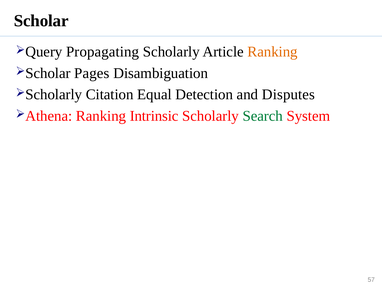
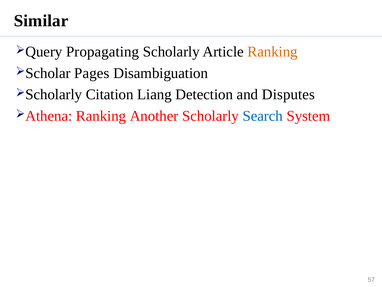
Scholar: Scholar -> Similar (41, 21)
Equal: Equal -> Liang (154, 94)
Intrinsic: Intrinsic -> Another (154, 116)
Search colour: green -> blue (263, 116)
